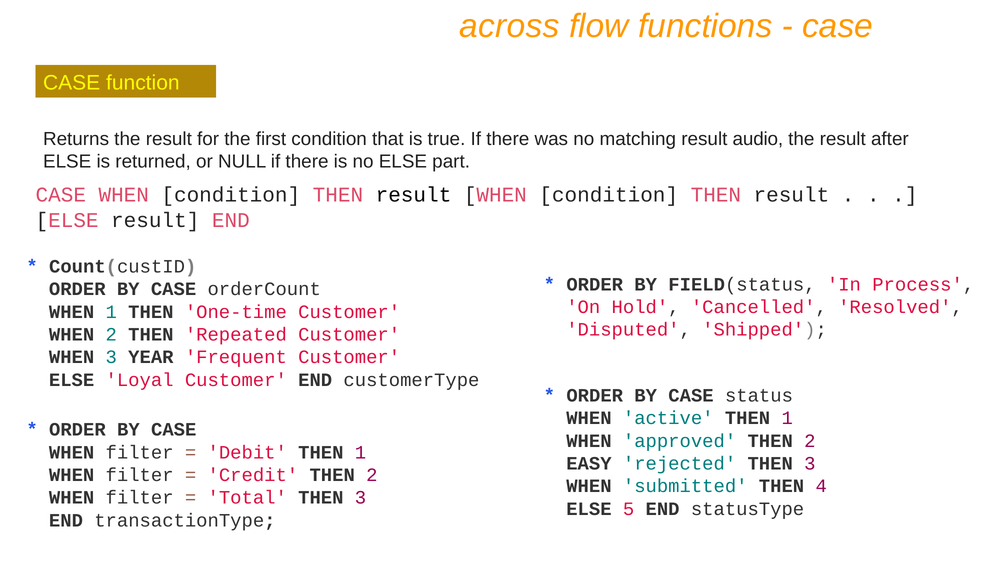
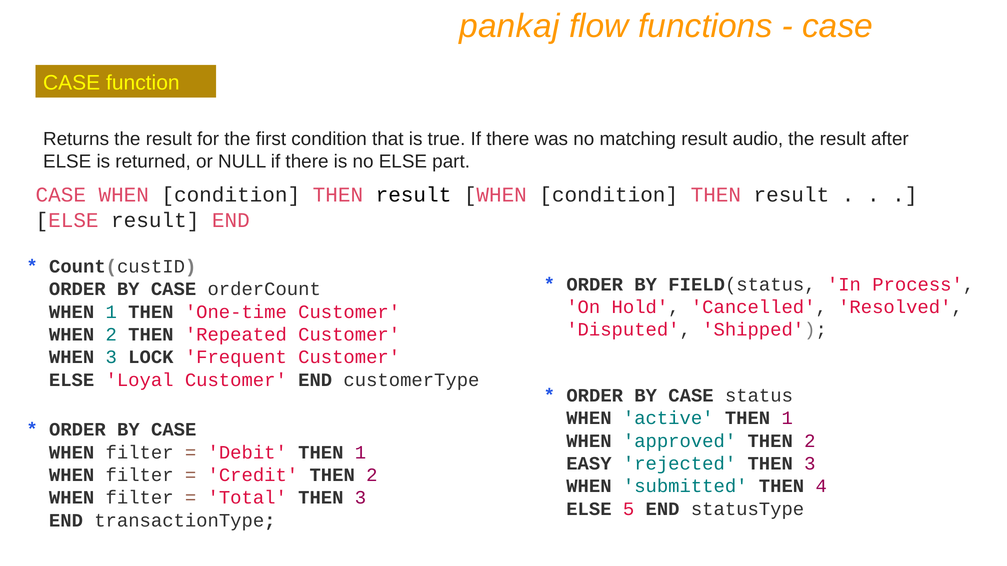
across: across -> pankaj (509, 26)
YEAR: YEAR -> LOCK (151, 357)
